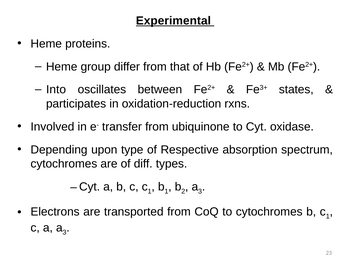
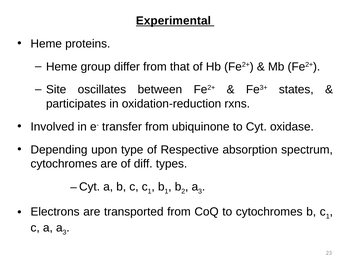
Into: Into -> Site (56, 90)
